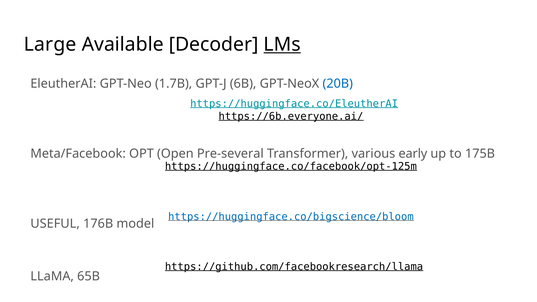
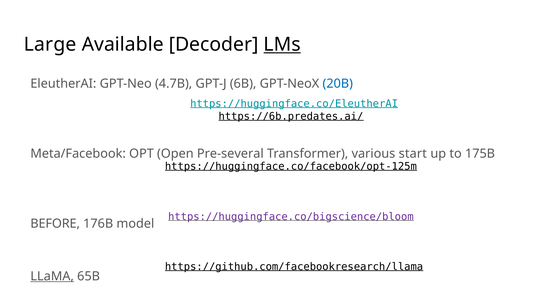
1.7B: 1.7B -> 4.7B (174, 84)
https://6b.everyone.ai/: https://6b.everyone.ai/ -> https://6b.predates.ai/ (291, 116)
early: early -> start (413, 154)
https://huggingface.co/bigscience/bloom colour: blue -> purple (291, 217)
USEFUL: USEFUL -> BEFORE (55, 224)
LLaMA underline: none -> present (52, 276)
